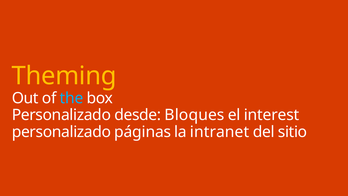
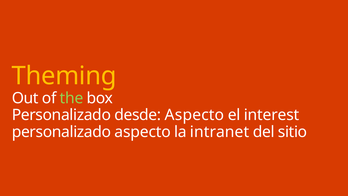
the colour: light blue -> light green (72, 98)
desde Bloques: Bloques -> Aspecto (194, 115)
personalizado páginas: páginas -> aspecto (143, 132)
